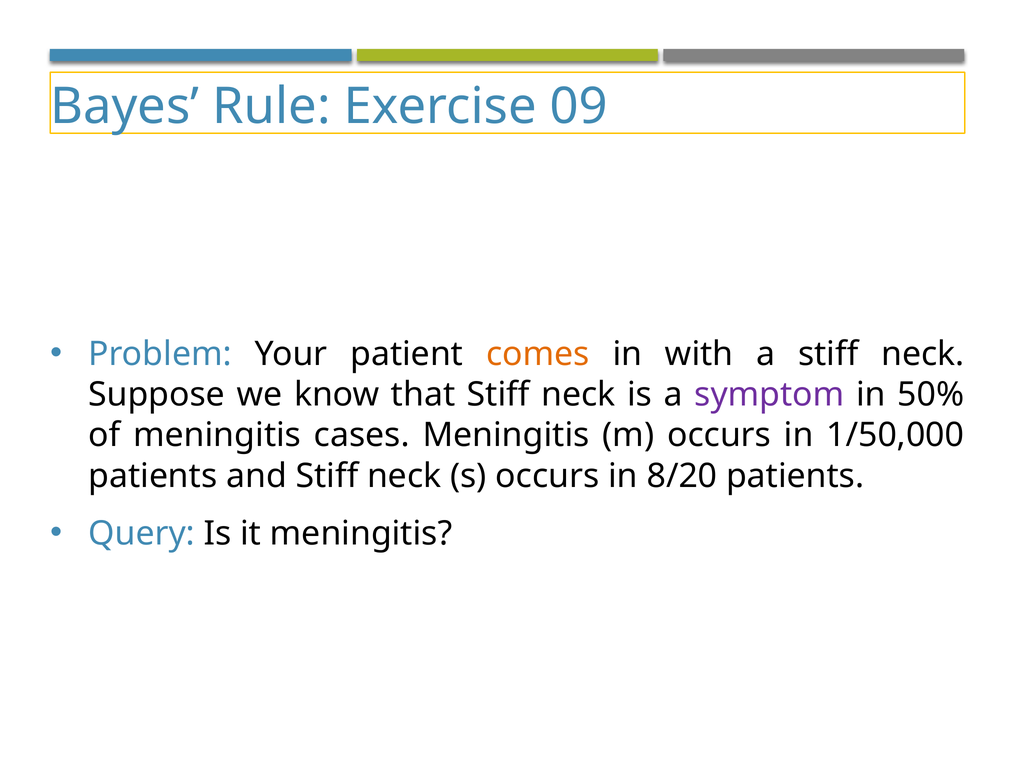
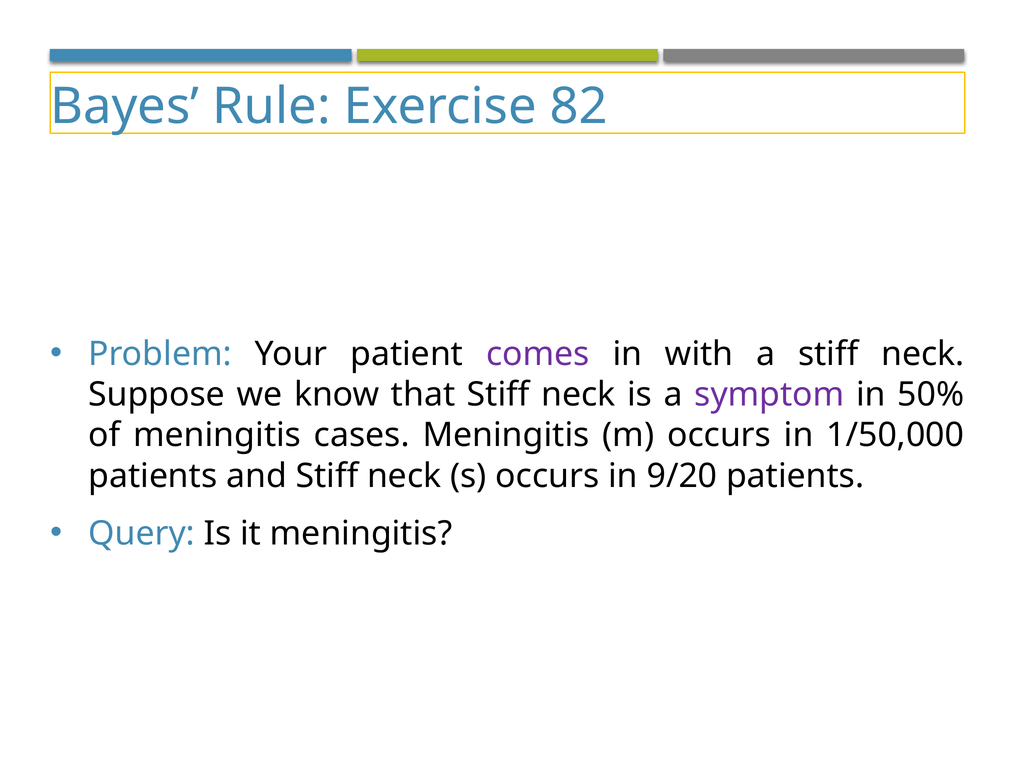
09: 09 -> 82 (579, 106)
comes colour: orange -> purple (538, 354)
8/20: 8/20 -> 9/20 (682, 476)
